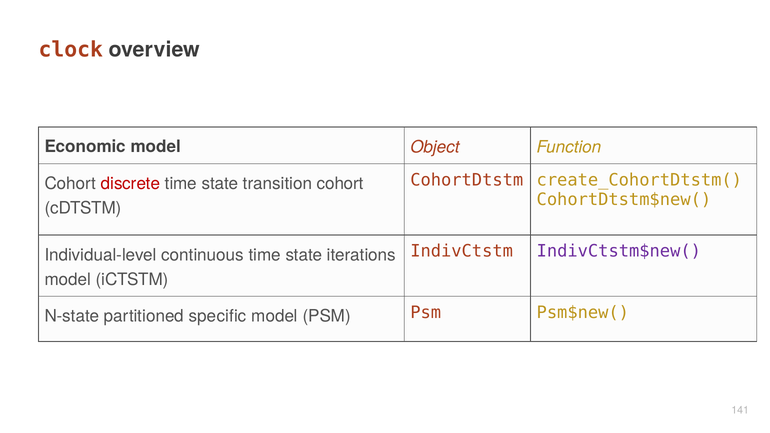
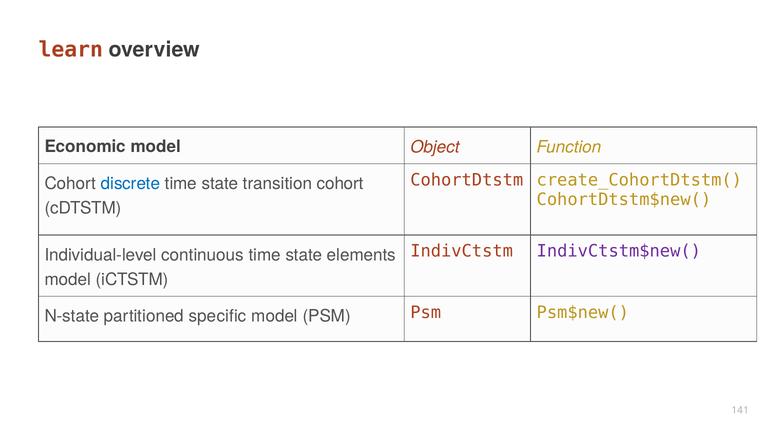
clock: clock -> learn (71, 50)
discrete colour: red -> blue (131, 184)
iterations: iterations -> elements (361, 255)
